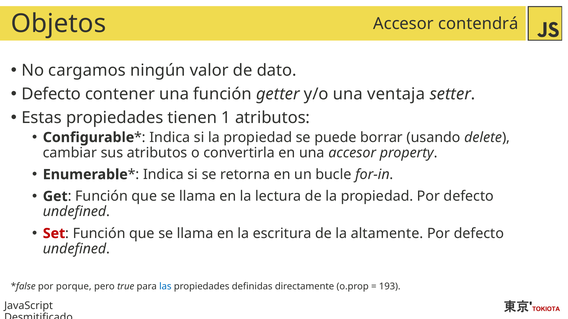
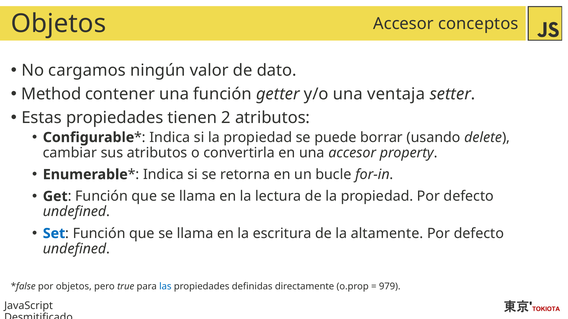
contendrá: contendrá -> conceptos (478, 24)
Defecto: Defecto -> Method (51, 94)
1: 1 -> 2 (226, 118)
Set colour: red -> blue (54, 234)
por porque: porque -> objetos (74, 287)
193: 193 -> 979 (390, 287)
